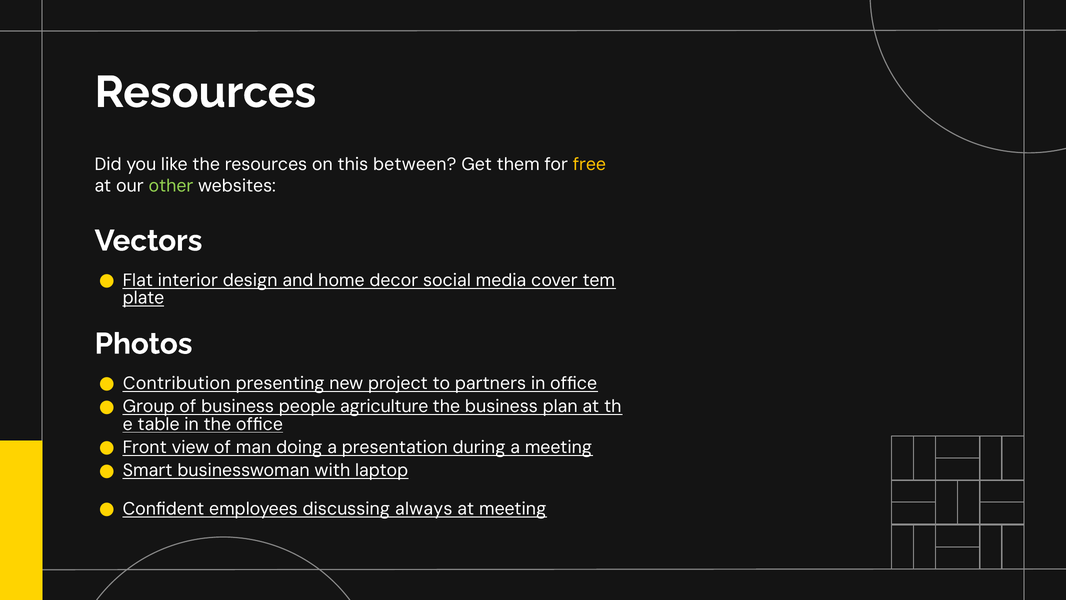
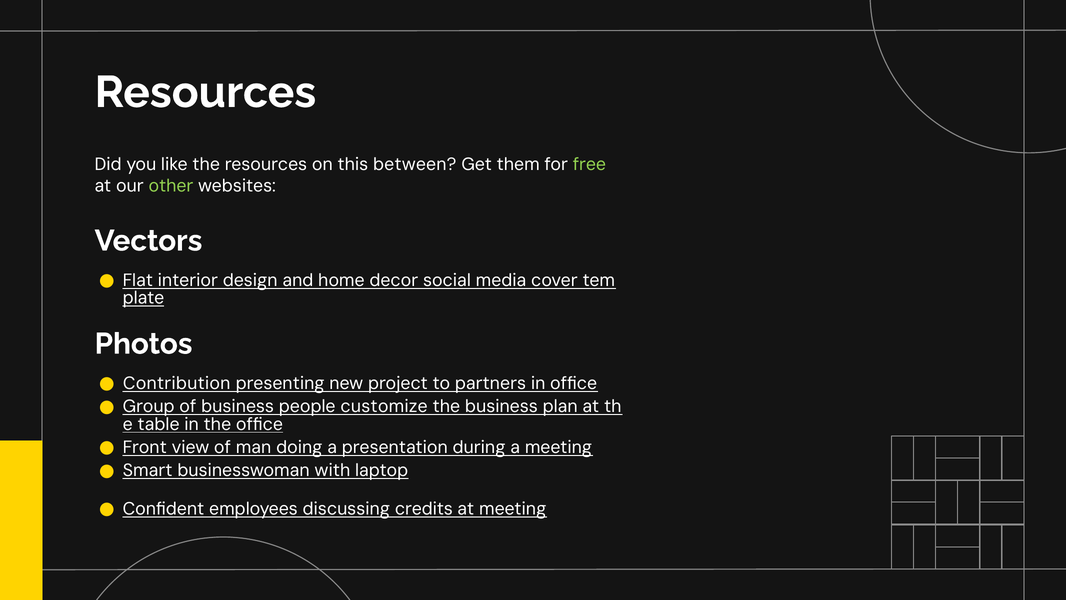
free colour: yellow -> light green (589, 164)
agriculture: agriculture -> customize (384, 406)
always: always -> credits (424, 508)
